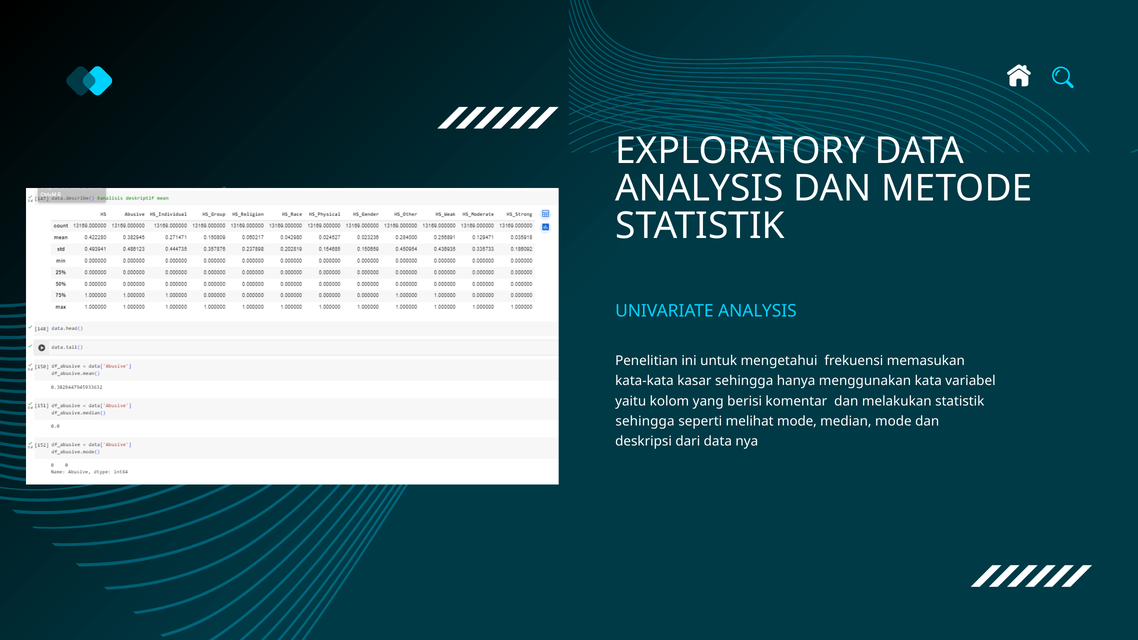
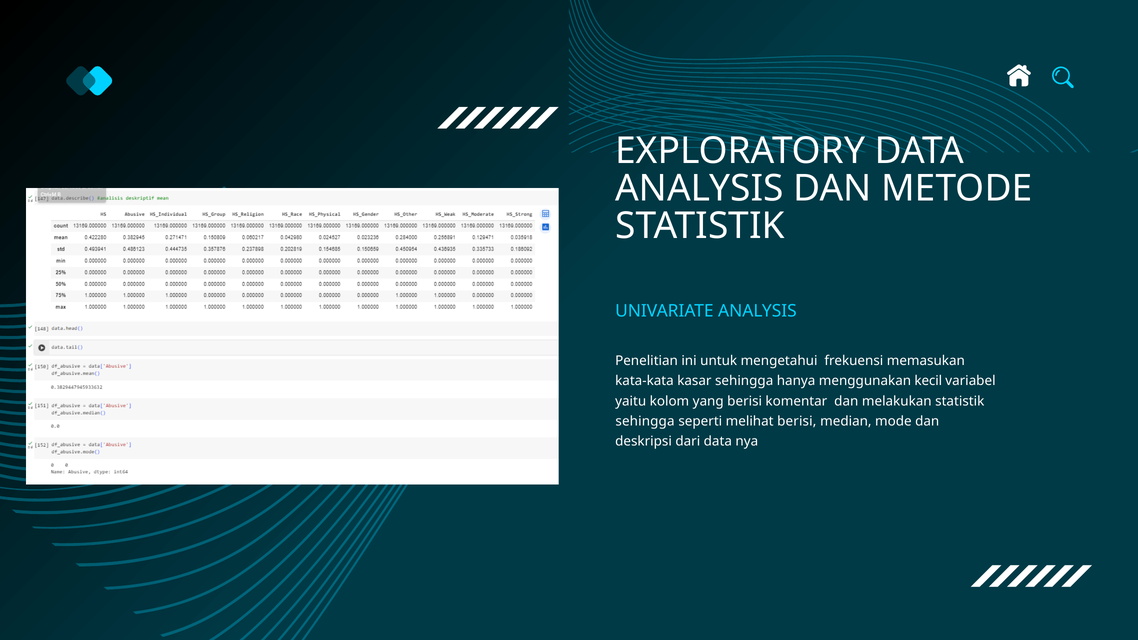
kata: kata -> kecil (928, 381)
melihat mode: mode -> berisi (797, 421)
